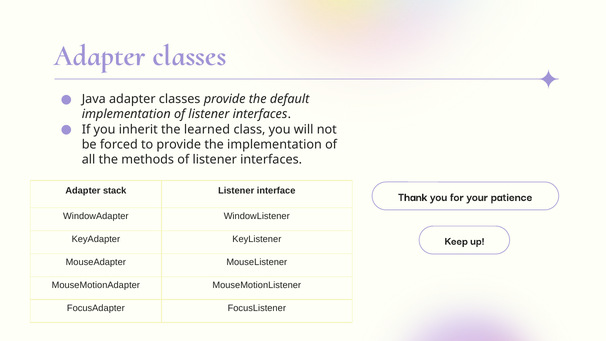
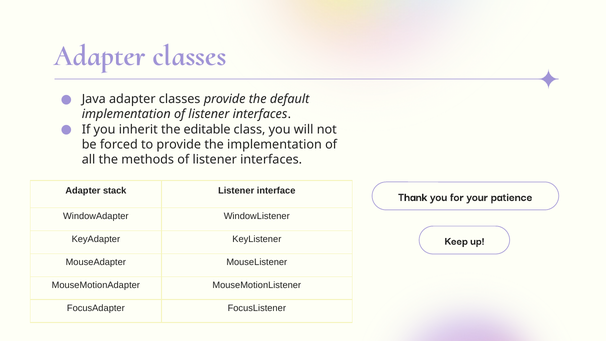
learned: learned -> editable (207, 129)
